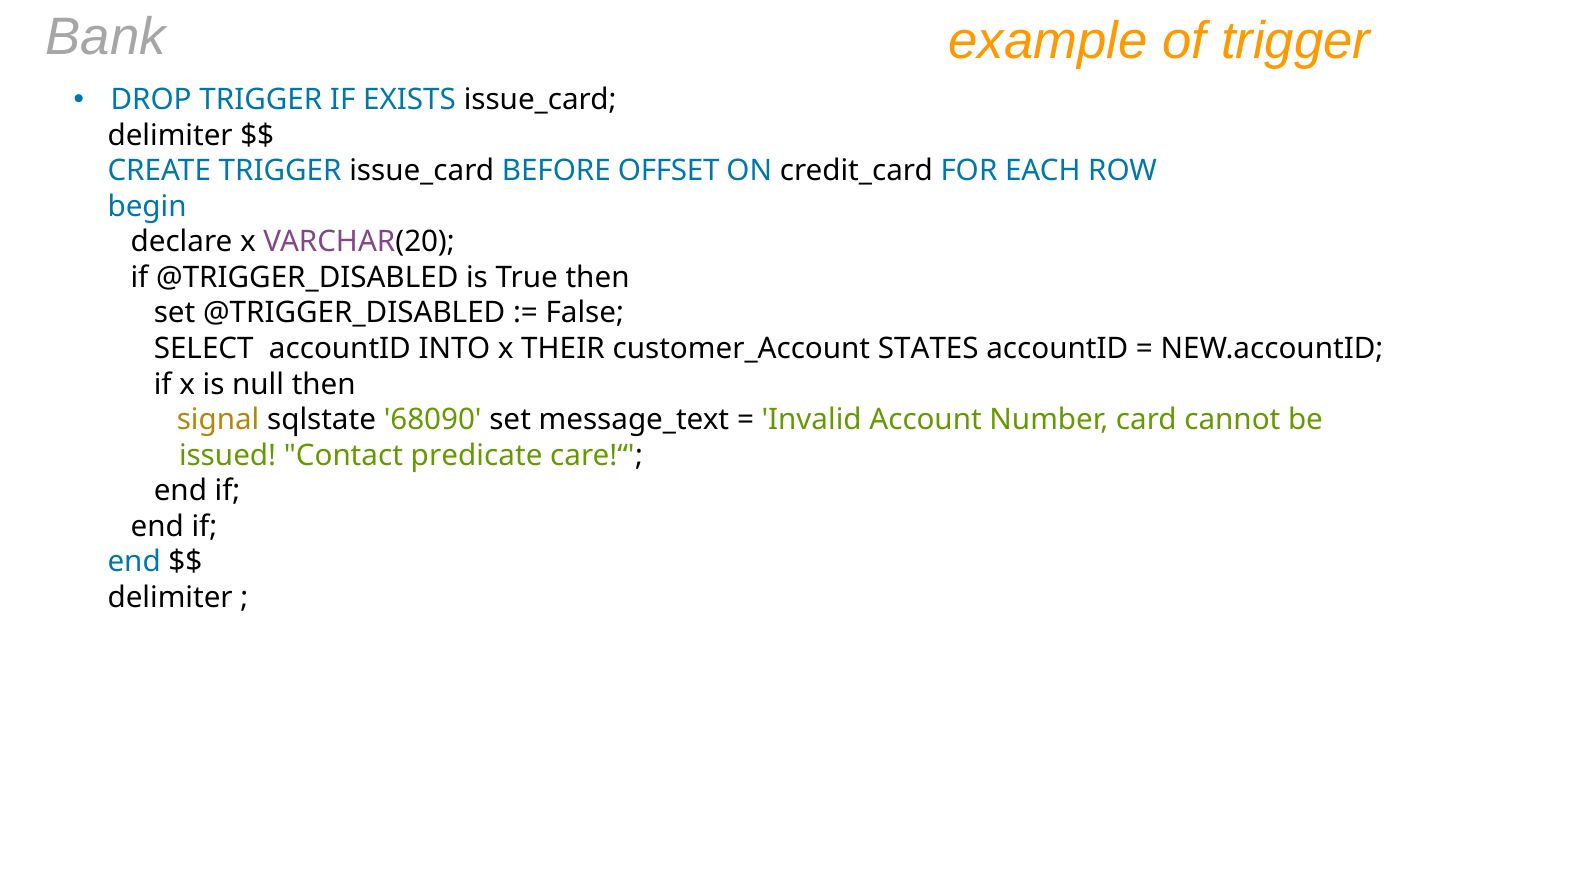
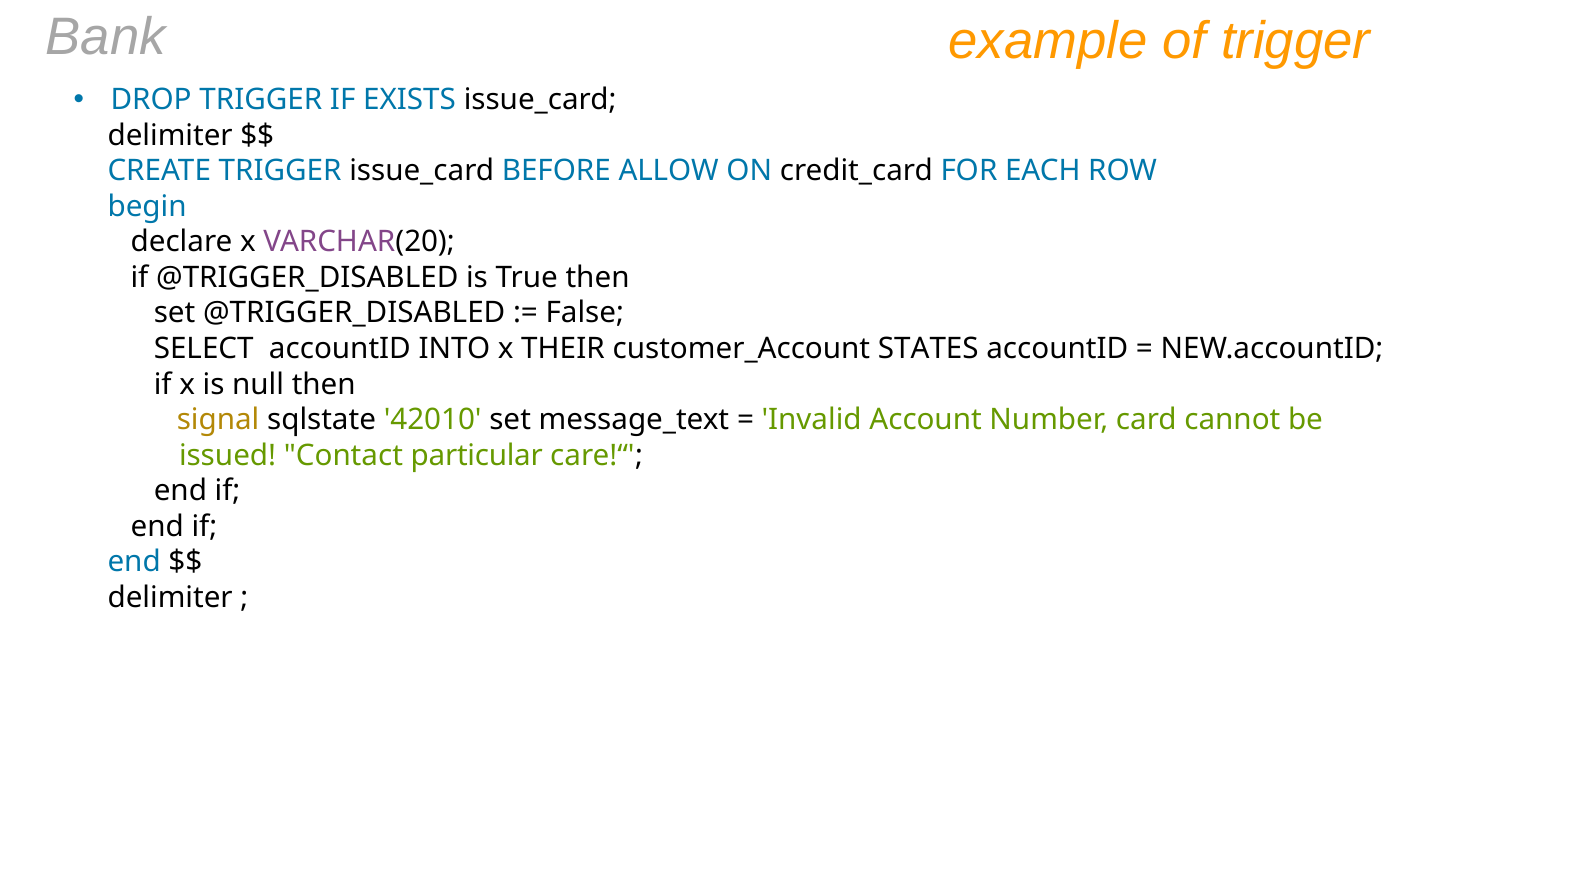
OFFSET: OFFSET -> ALLOW (669, 171)
68090: 68090 -> 42010 (433, 420)
predicate: predicate -> particular (477, 455)
